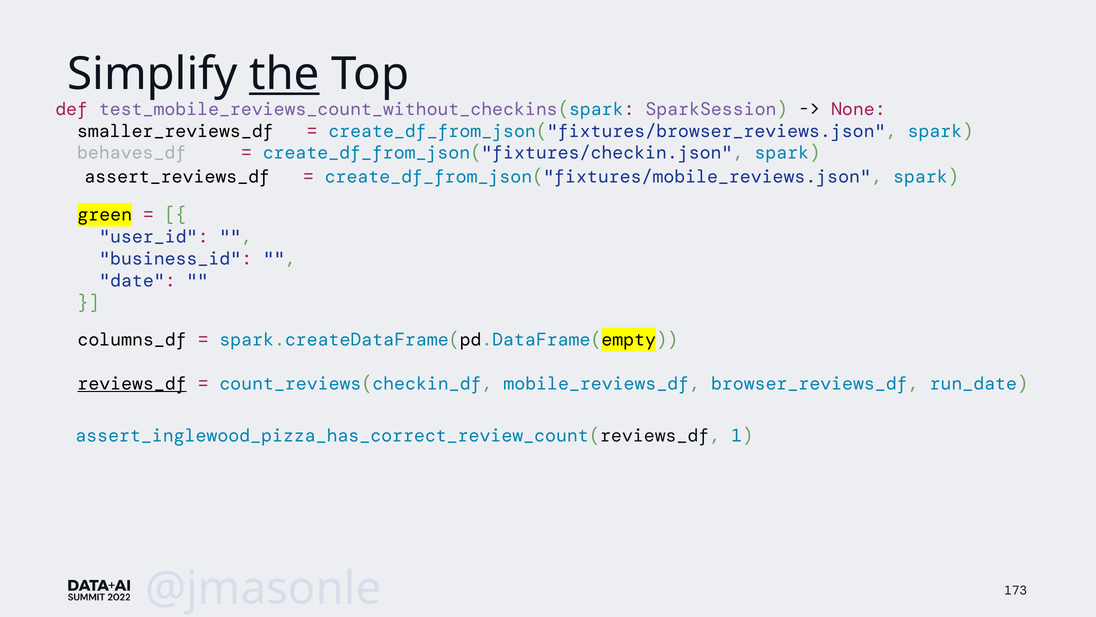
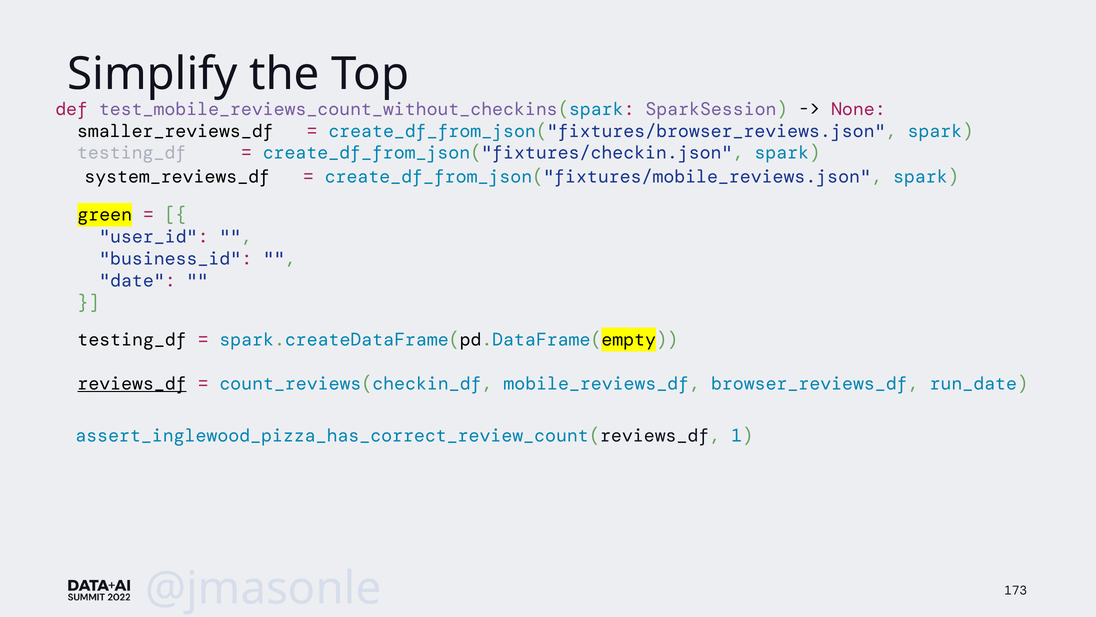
the underline: present -> none (284, 74)
behaves_df: behaves_df -> testing_df (132, 153)
assert_reviews_df: assert_reviews_df -> system_reviews_df (177, 177)
columns_df: columns_df -> testing_df (132, 339)
